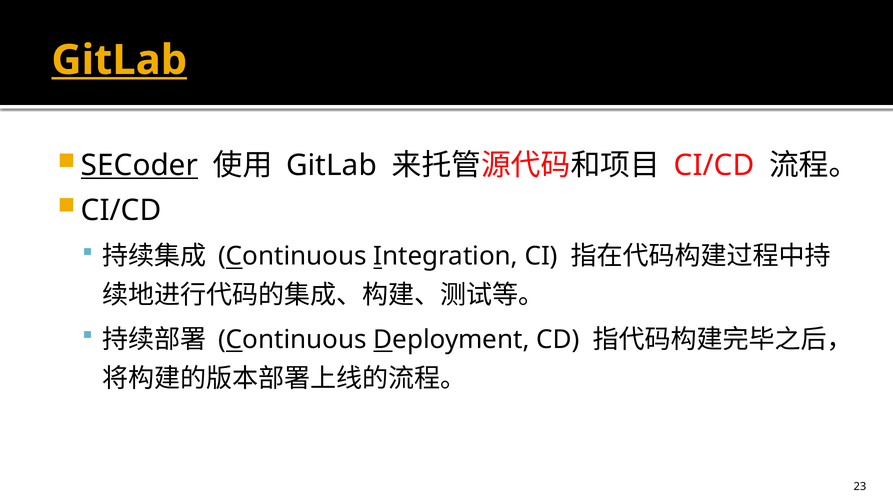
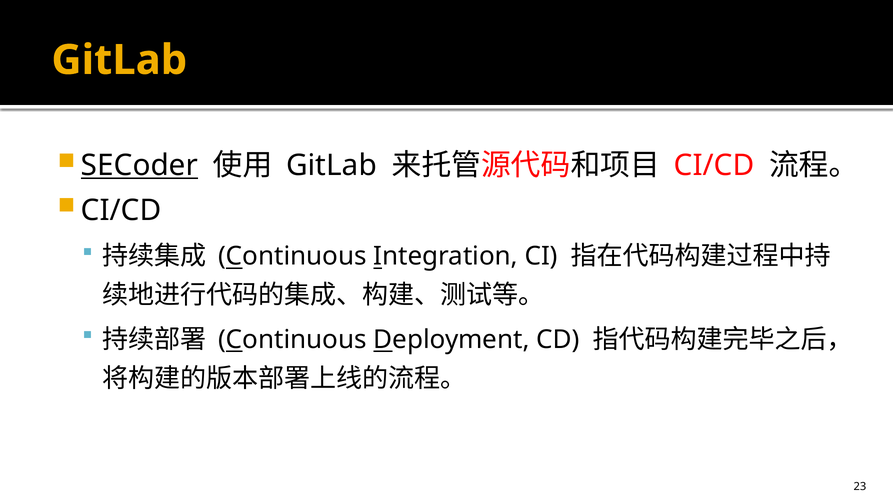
GitLab underline: present -> none (119, 60)
